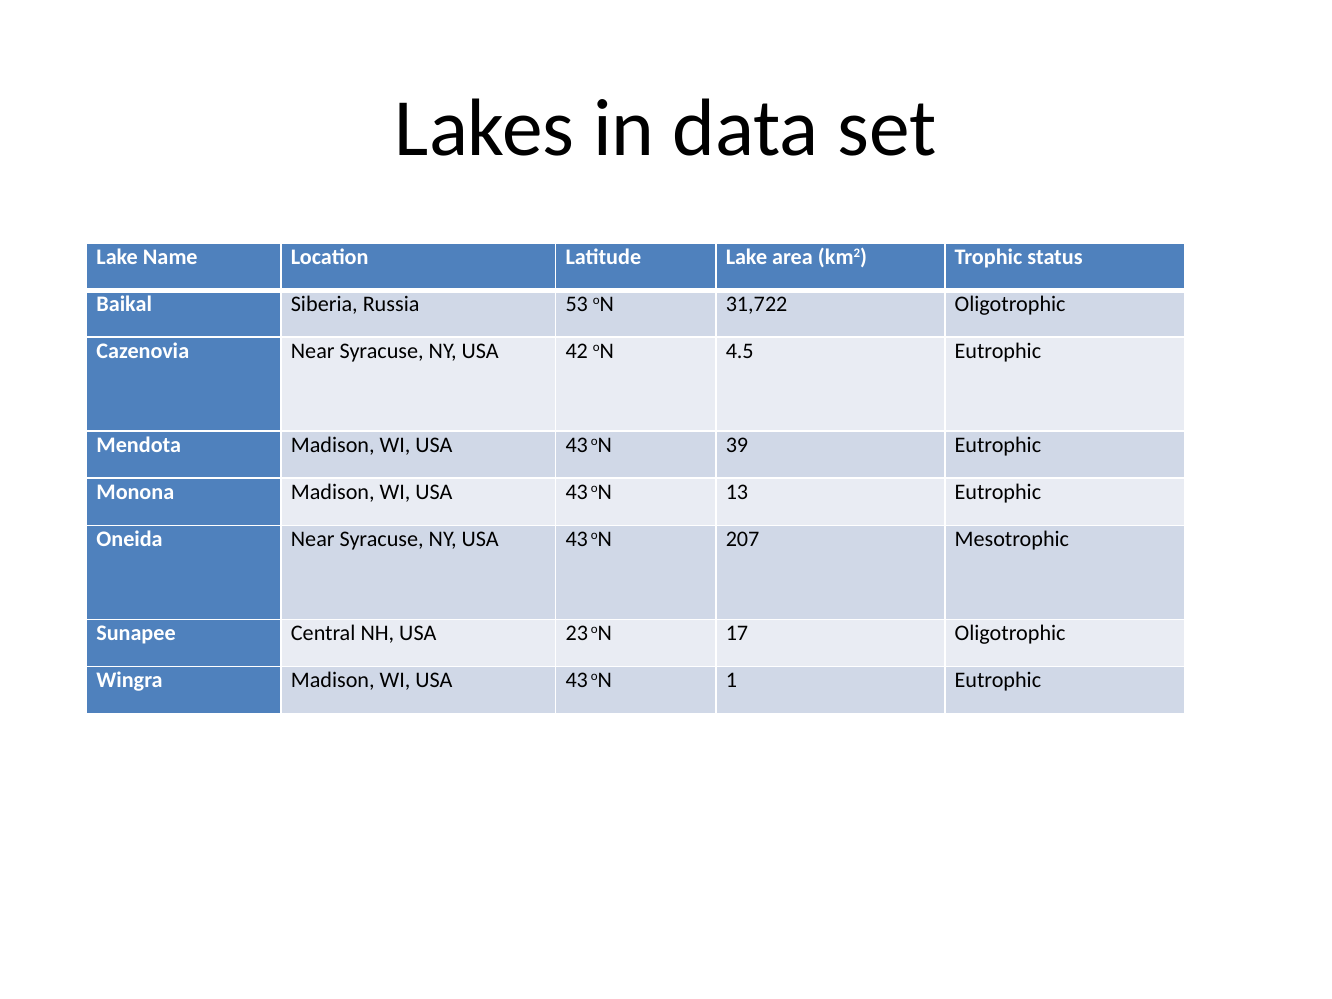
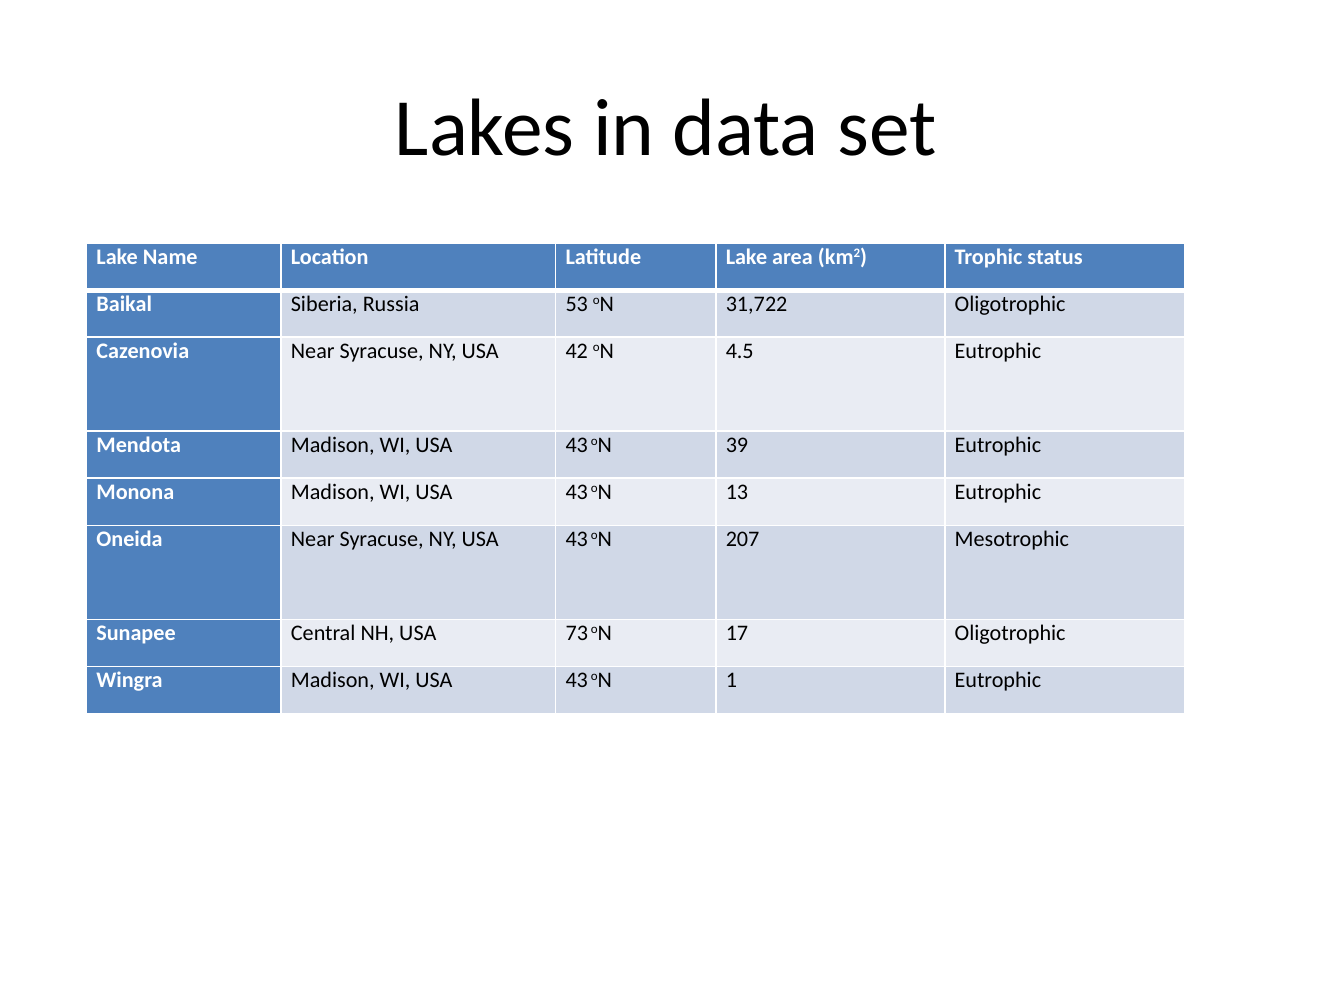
23: 23 -> 73 (577, 633)
